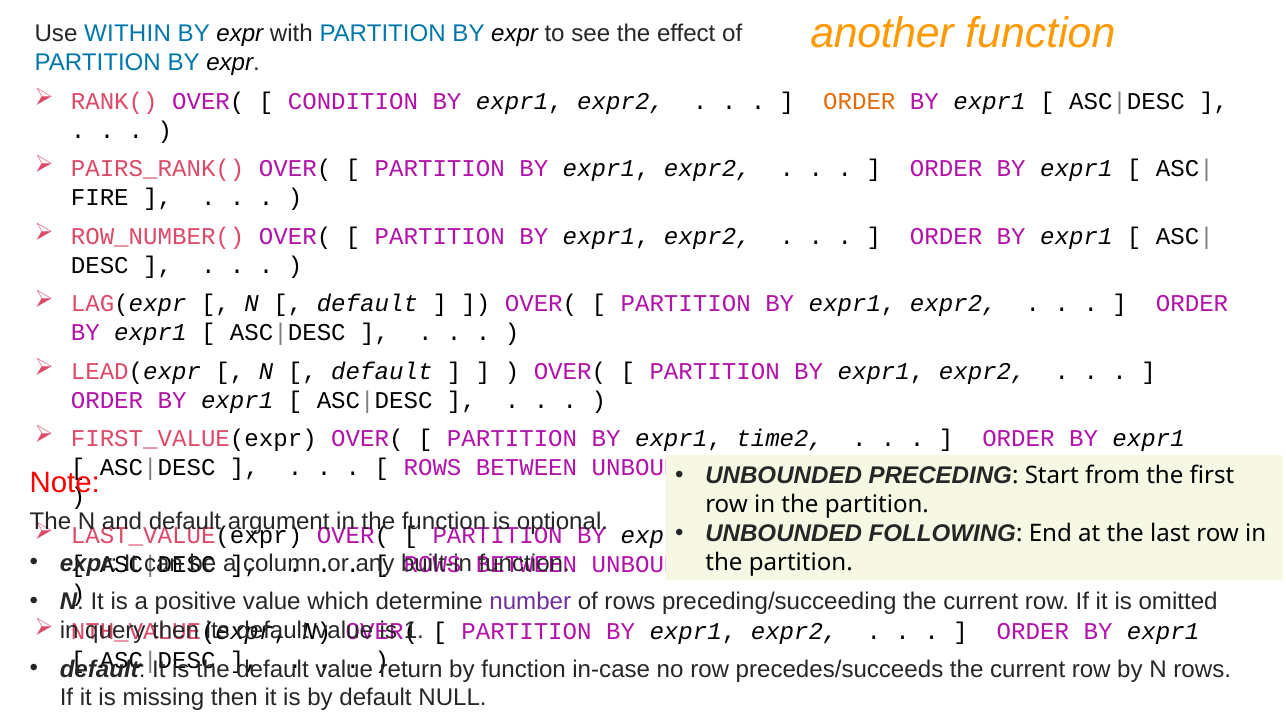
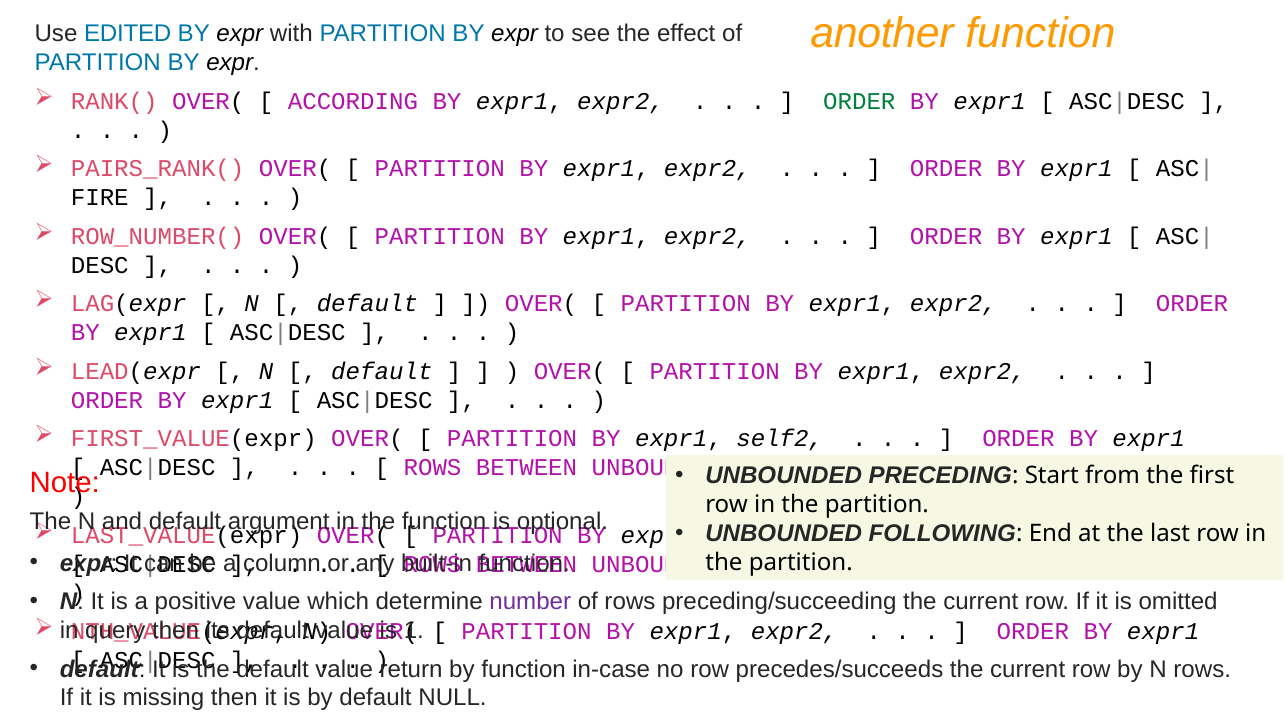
WITHIN: WITHIN -> EDITED (128, 33)
CONDITION: CONDITION -> ACCORDING (353, 102)
ORDER colour: orange -> green (859, 102)
time2: time2 -> self2 (780, 439)
